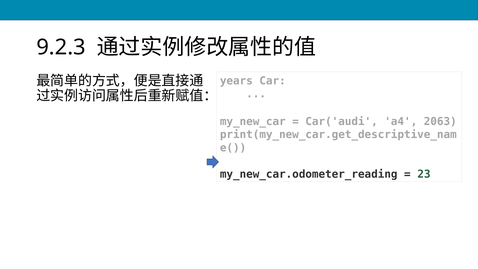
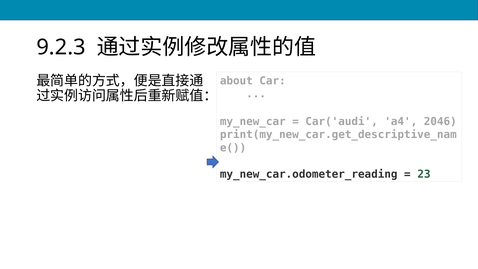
years: years -> about (236, 81)
2063: 2063 -> 2046 (440, 121)
